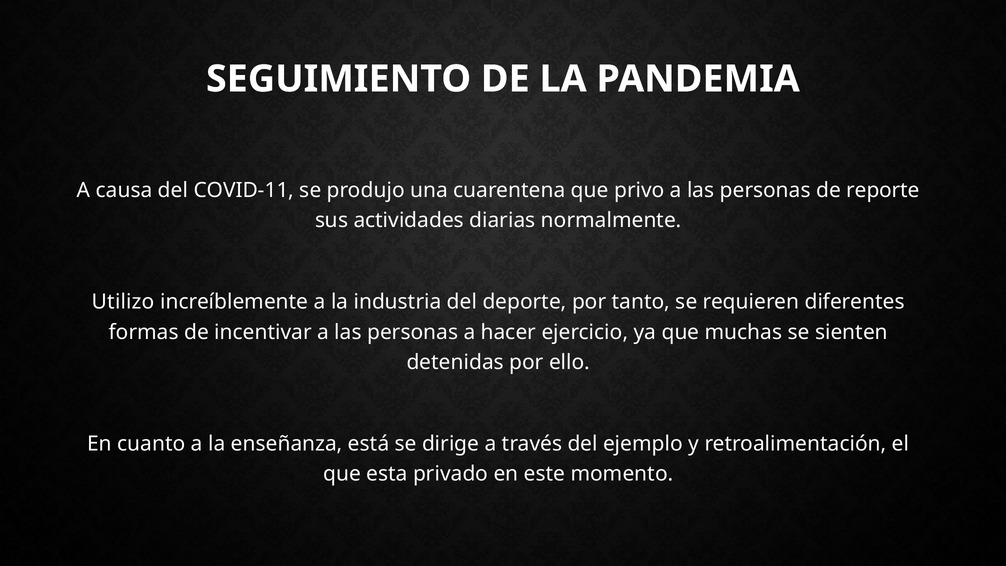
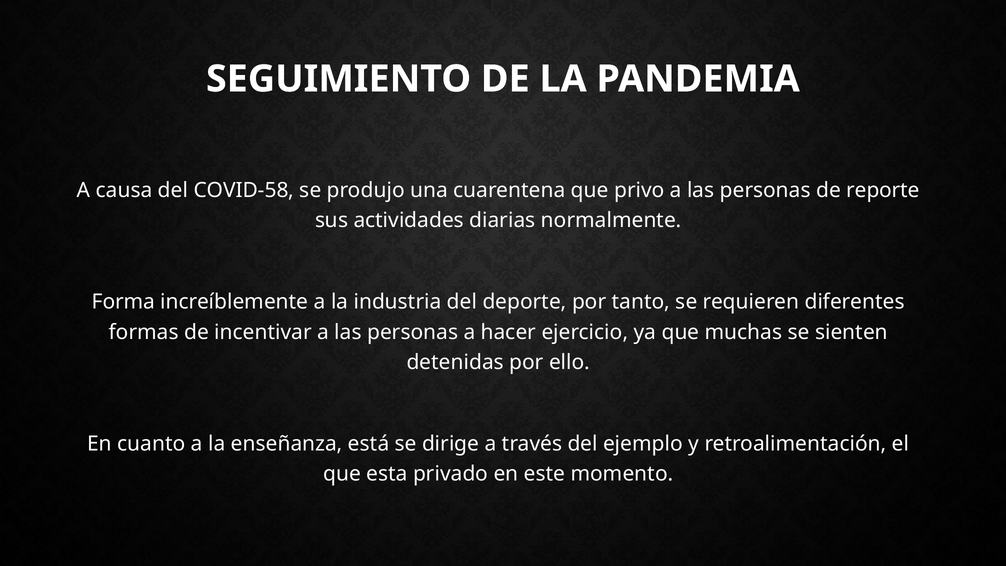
COVID-11: COVID-11 -> COVID-58 (244, 190)
Utilizo: Utilizo -> Forma (123, 302)
